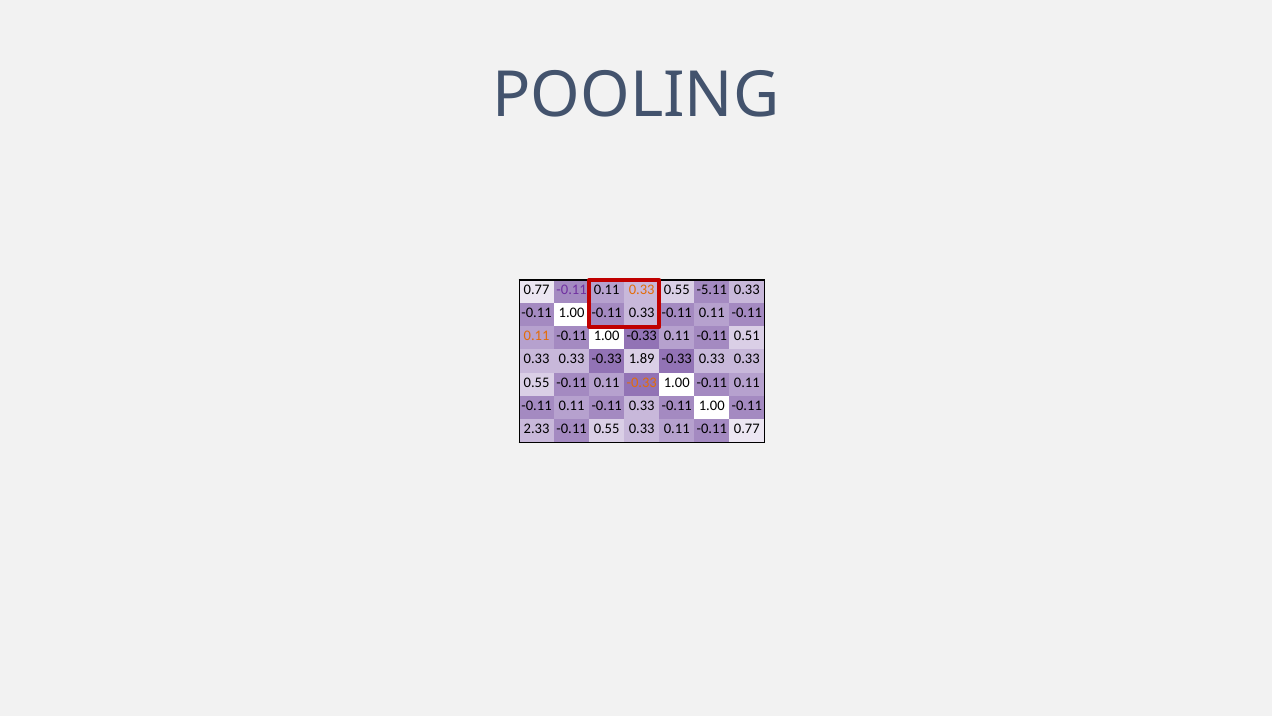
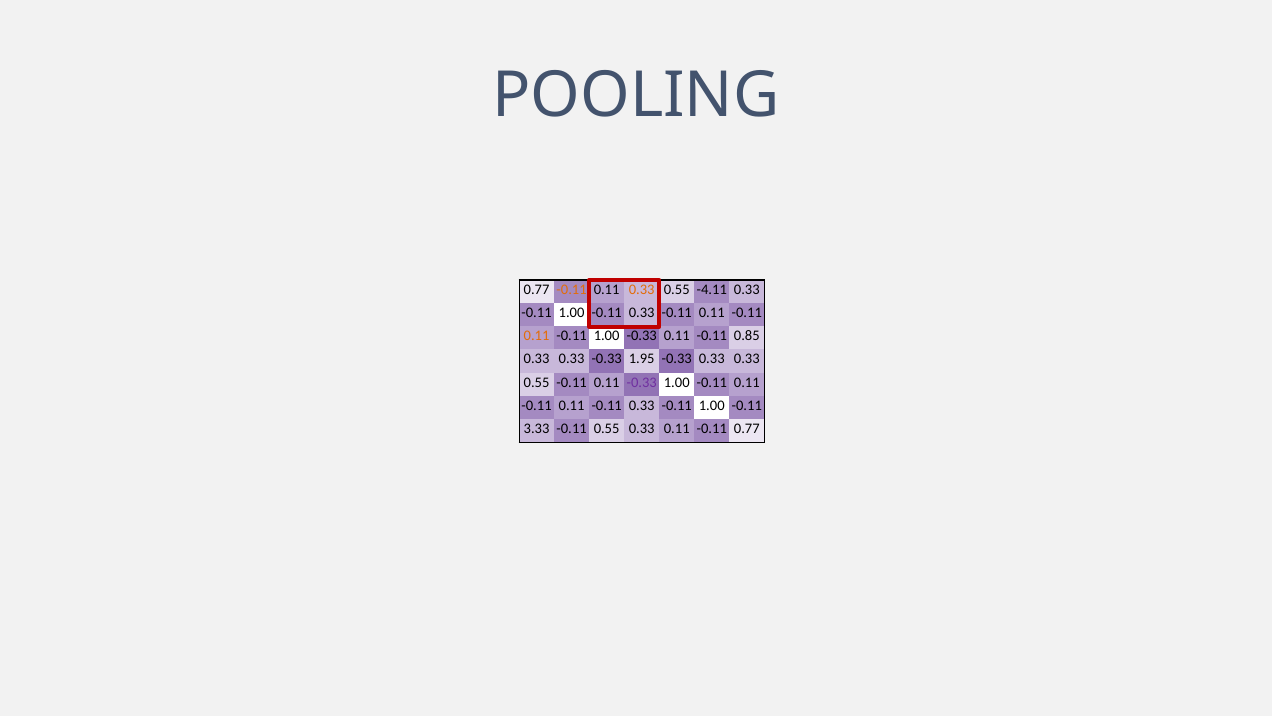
-0.11 colour: purple -> orange (572, 290)
-5.11: -5.11 -> -4.11 (712, 290)
0.51: 0.51 -> 0.85 (747, 336)
1.89: 1.89 -> 1.95 (642, 359)
-0.33 colour: orange -> purple (642, 382)
2.33: 2.33 -> 3.33 (537, 428)
